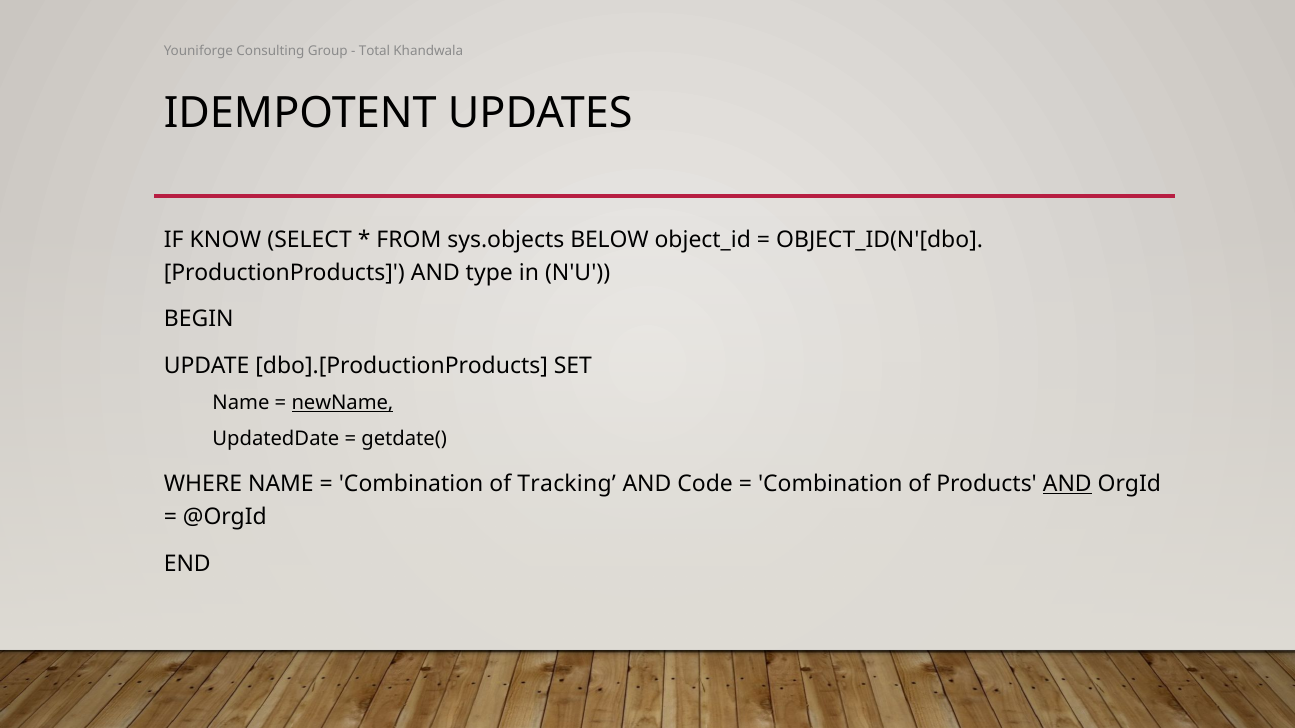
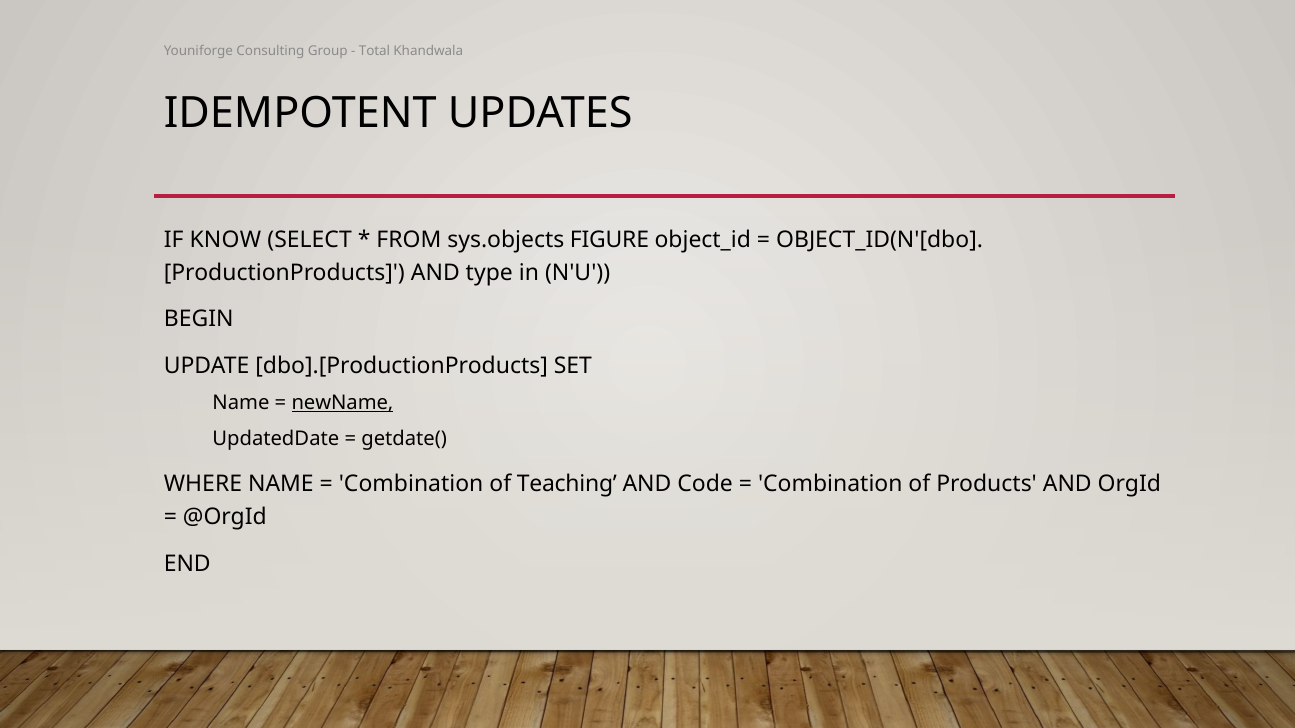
BELOW: BELOW -> FIGURE (610, 240)
Tracking: Tracking -> Teaching (567, 484)
AND underline: present -> none (1067, 484)
